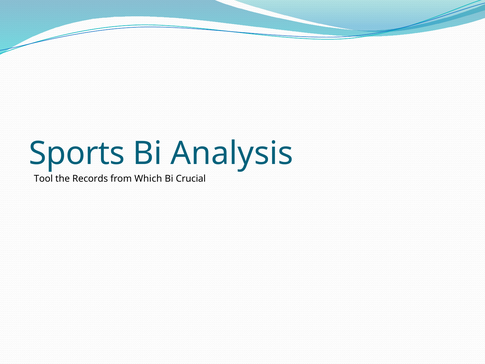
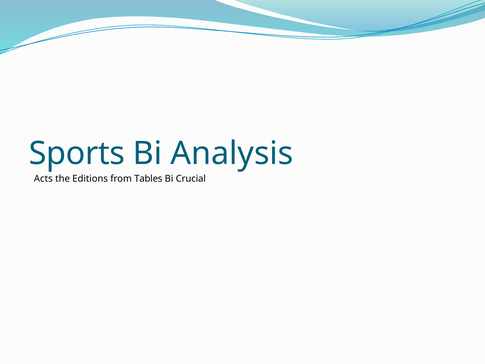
Tool: Tool -> Acts (43, 179)
Records: Records -> Editions (90, 179)
Which: Which -> Tables (148, 179)
